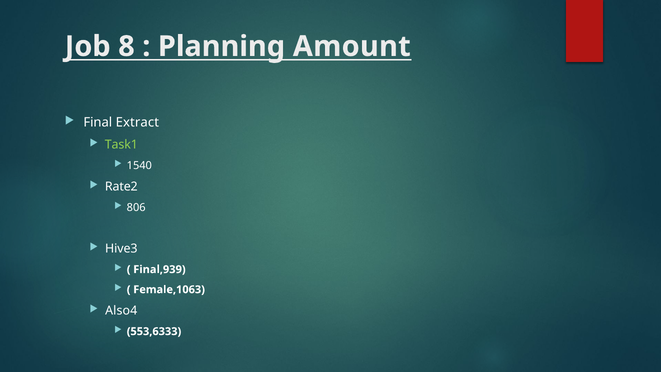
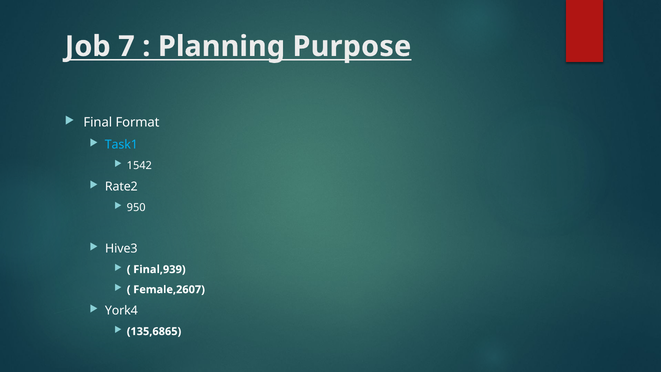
8: 8 -> 7 (126, 46)
Amount: Amount -> Purpose (352, 46)
Extract: Extract -> Format (137, 123)
Task1 colour: light green -> light blue (121, 145)
1540: 1540 -> 1542 (139, 166)
806: 806 -> 950 (136, 207)
Female,1063: Female,1063 -> Female,2607 (169, 289)
Also4: Also4 -> York4 (121, 310)
553,6333: 553,6333 -> 135,6865 (154, 331)
